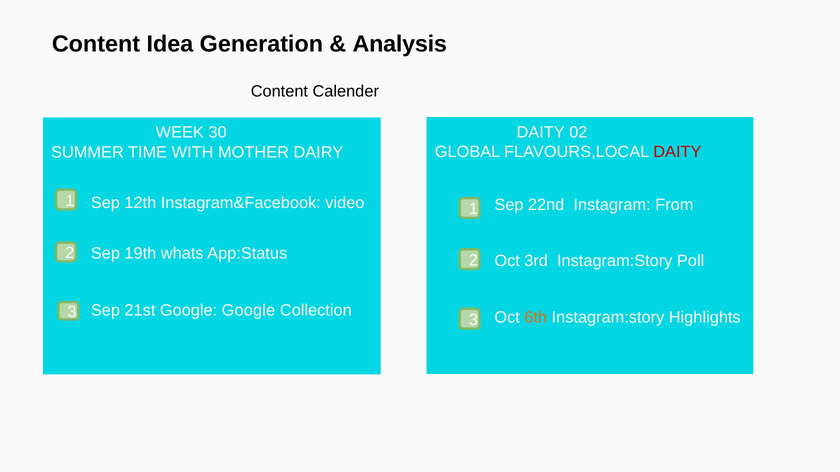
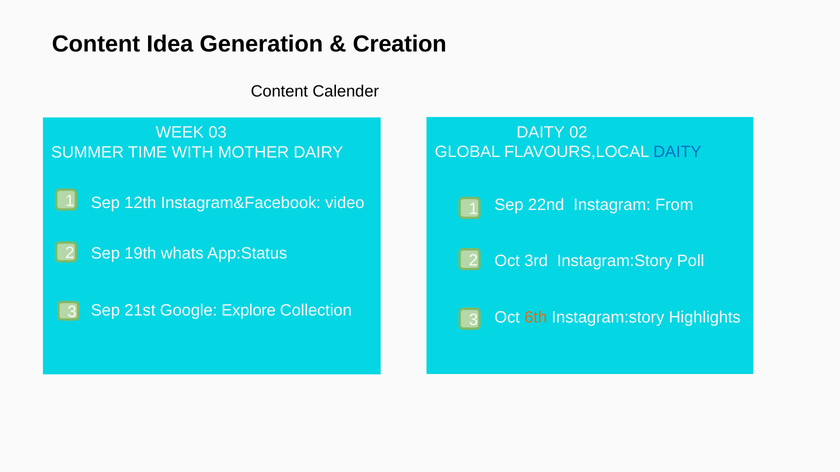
Analysis: Analysis -> Creation (400, 44)
30: 30 -> 03 (218, 133)
DAITY colour: red -> blue (677, 152)
Google Google: Google -> Explore (249, 311)
